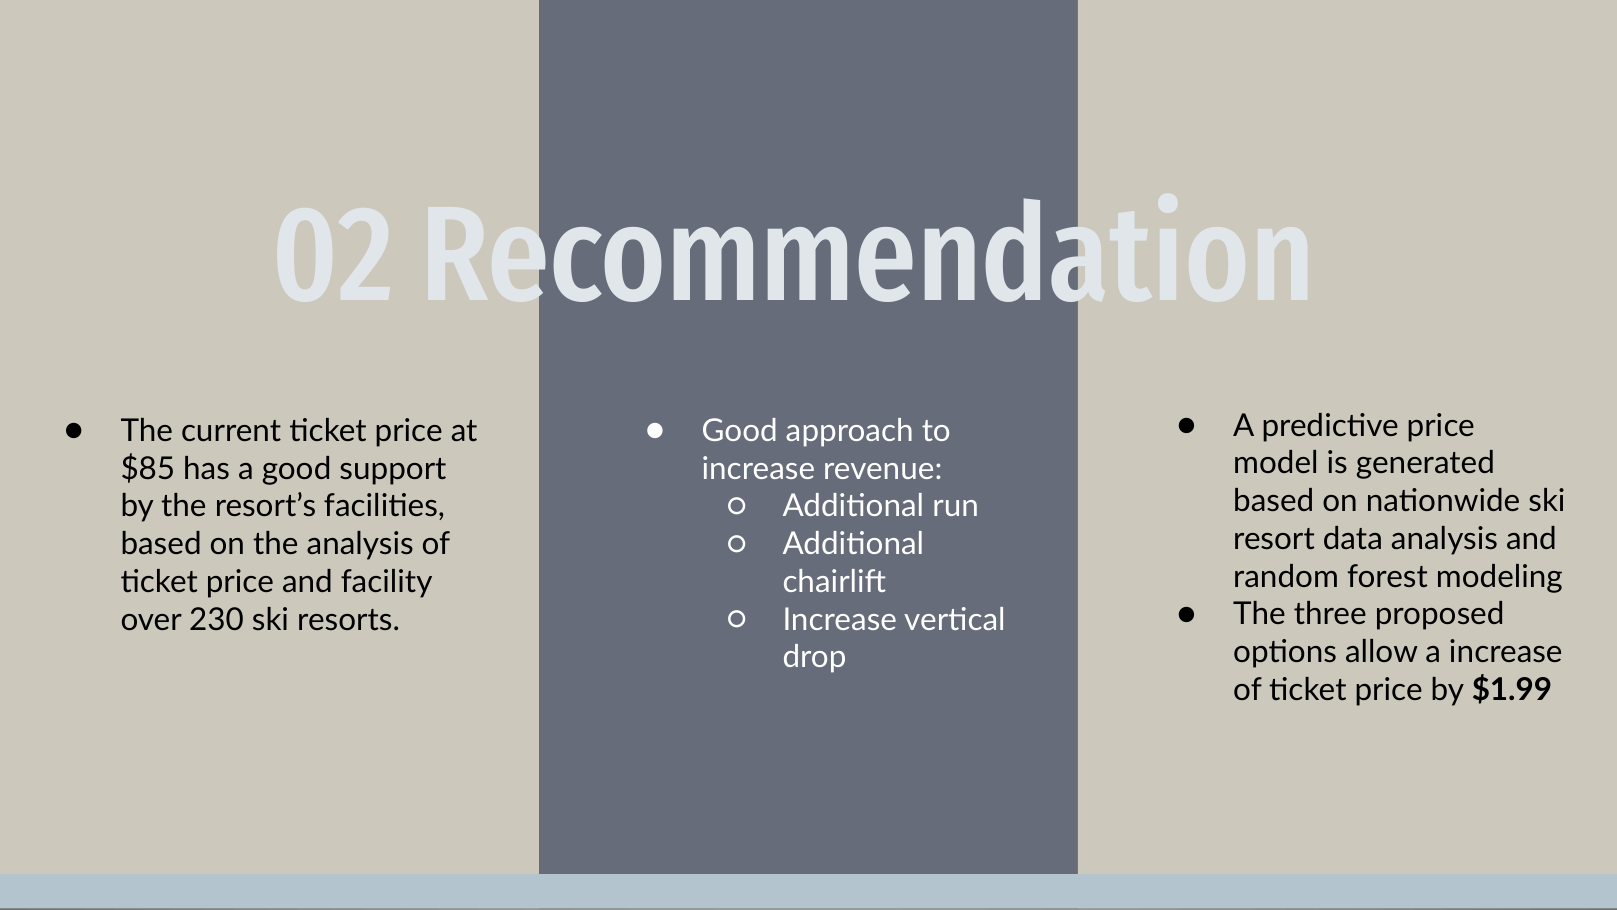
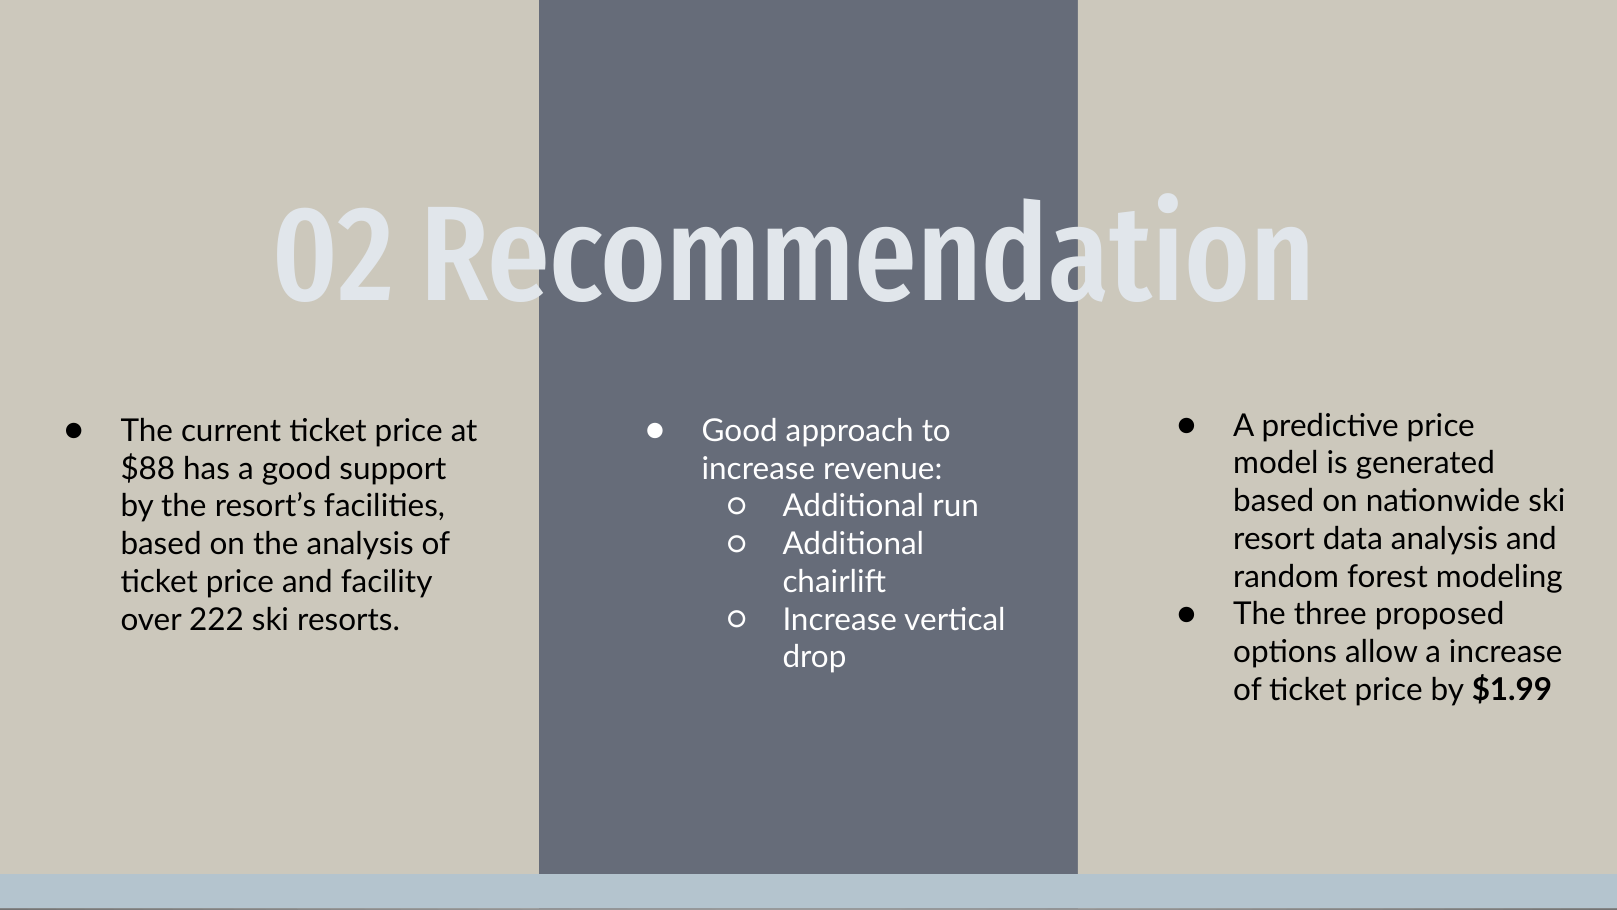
$85: $85 -> $88 (148, 468)
230: 230 -> 222 (217, 619)
